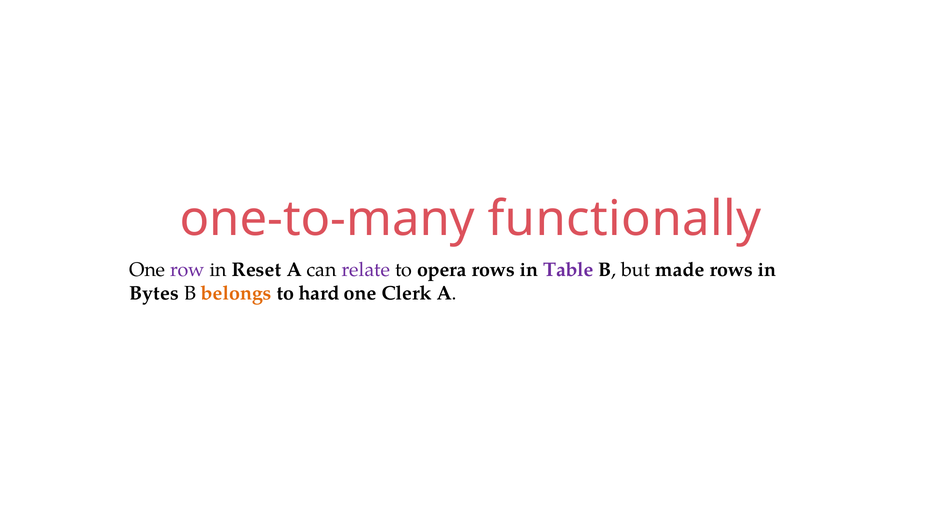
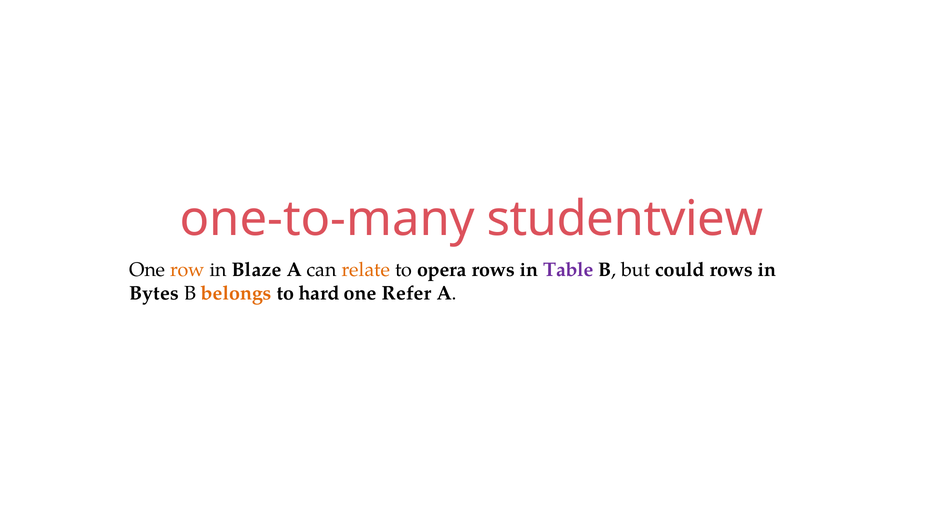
functionally: functionally -> studentview (625, 219)
row colour: purple -> orange (188, 270)
Reset: Reset -> Blaze (257, 270)
relate colour: purple -> orange (366, 270)
made: made -> could (680, 270)
Clerk: Clerk -> Refer (407, 293)
